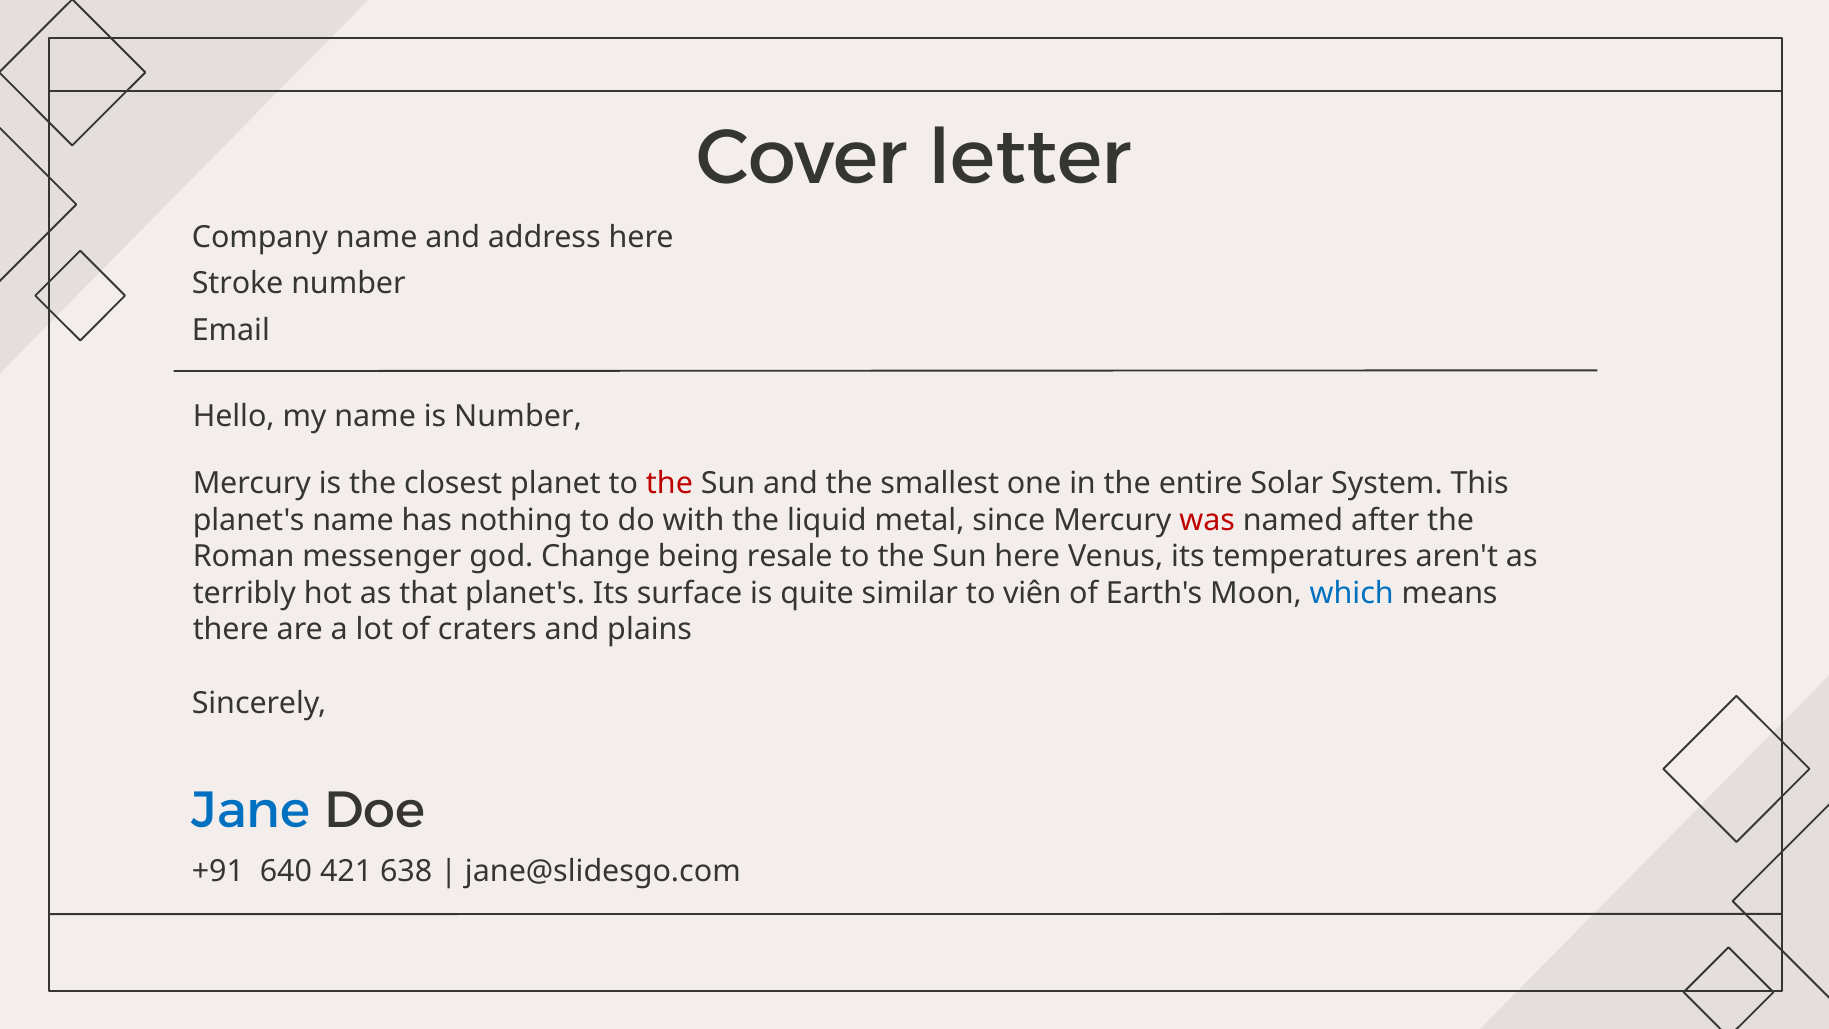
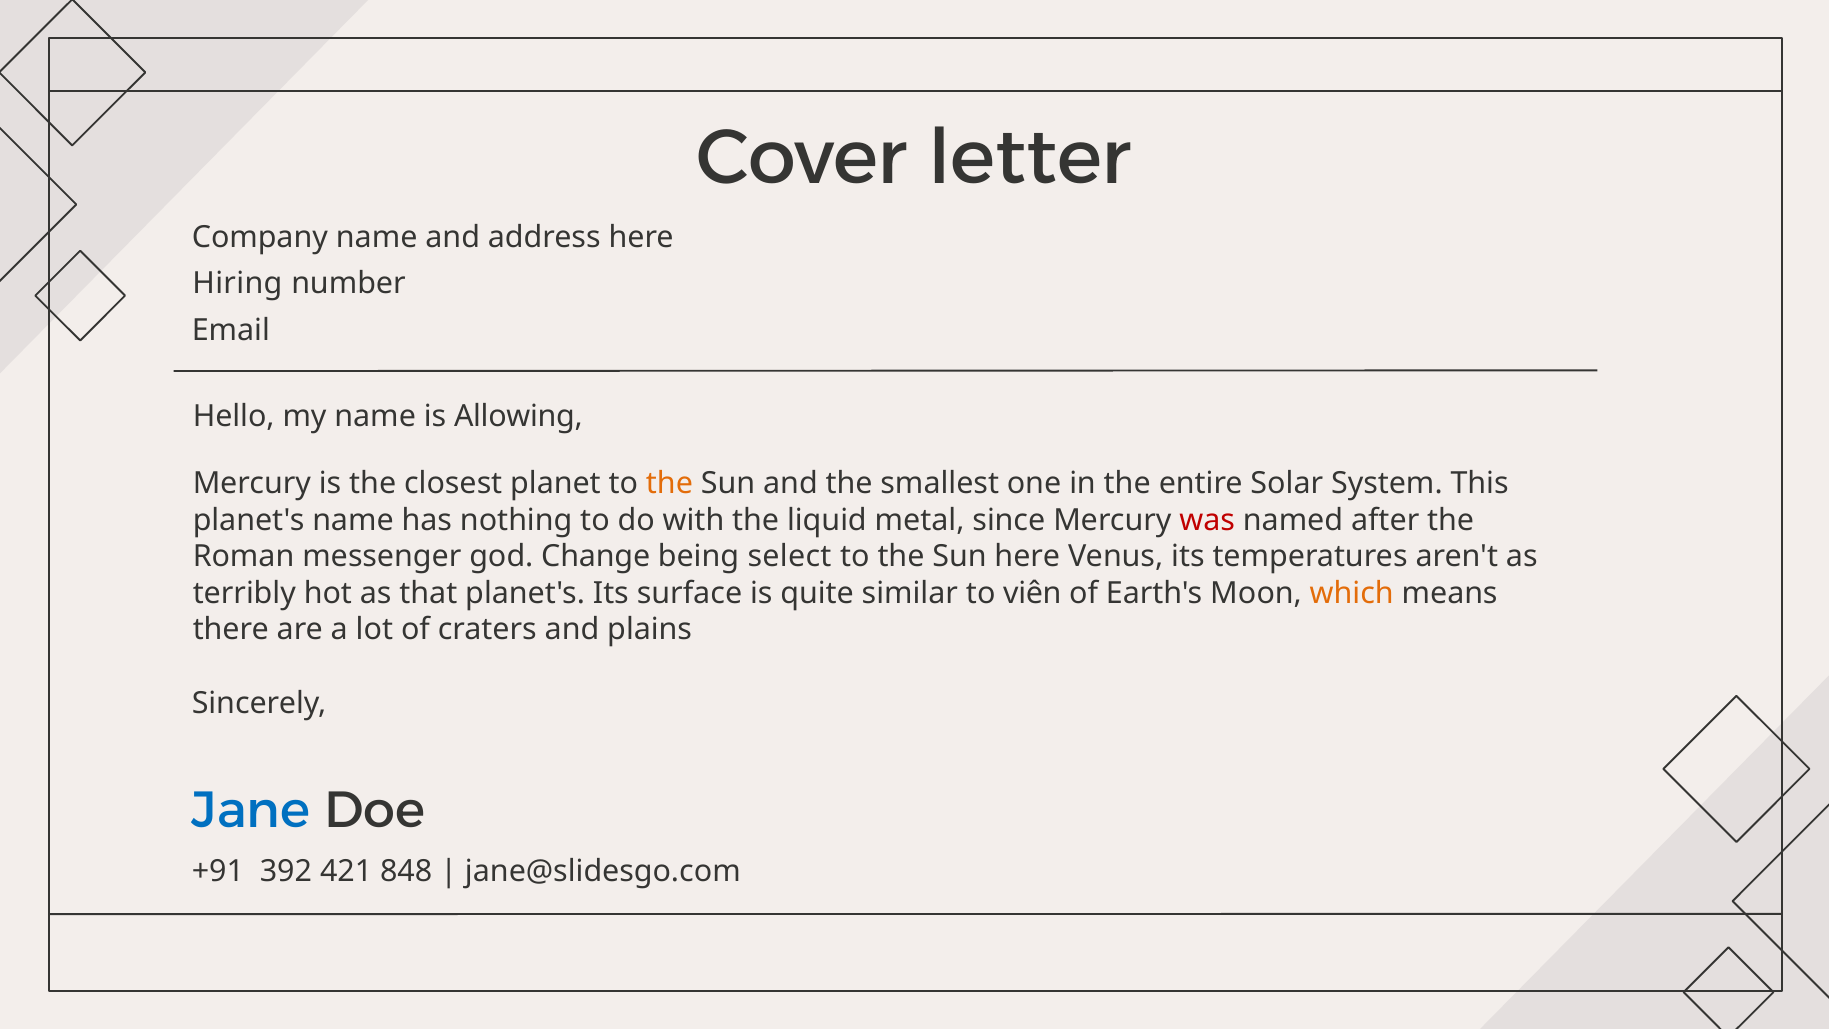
Stroke: Stroke -> Hiring (237, 284)
is Number: Number -> Allowing (518, 416)
the colour: red -> orange (669, 483)
resale: resale -> select (789, 557)
which colour: blue -> orange (1352, 593)
640: 640 -> 392 (286, 872)
638: 638 -> 848 (406, 872)
